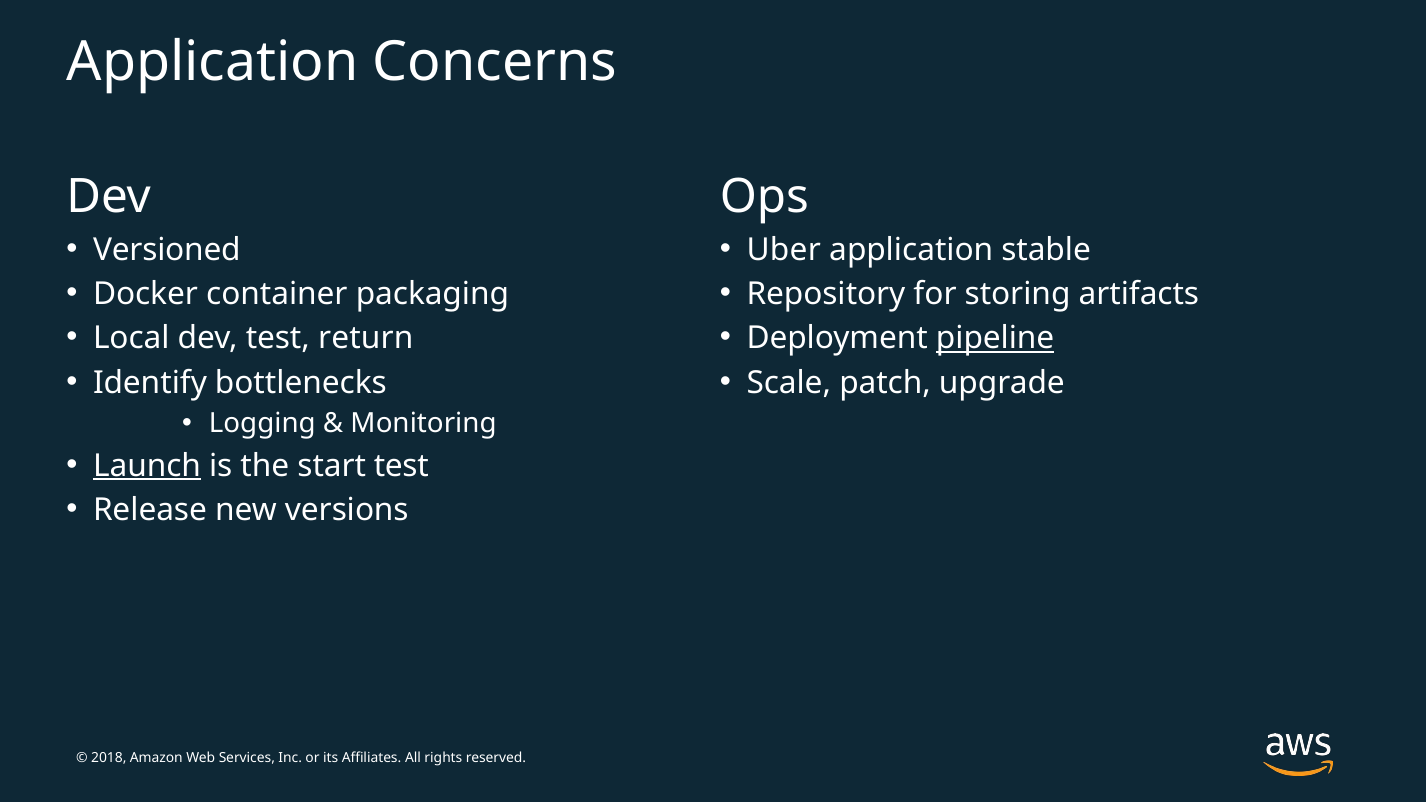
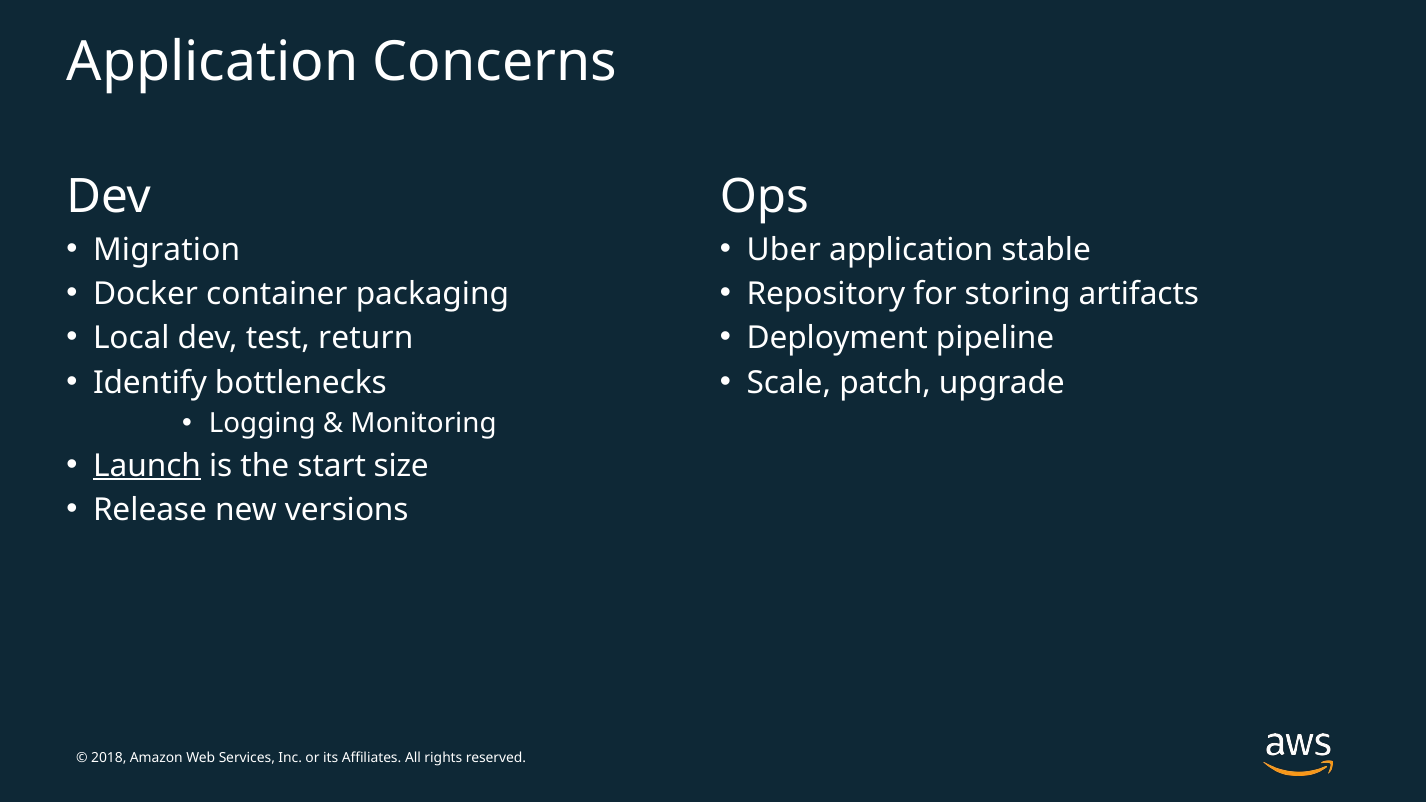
Versioned: Versioned -> Migration (167, 250)
pipeline underline: present -> none (995, 338)
start test: test -> size (401, 466)
